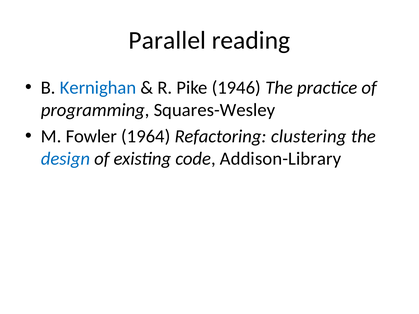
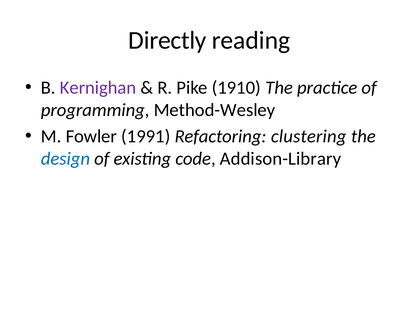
Parallel: Parallel -> Directly (167, 41)
Kernighan colour: blue -> purple (98, 88)
1946: 1946 -> 1910 (236, 88)
Squares-Wesley: Squares-Wesley -> Method-Wesley (215, 110)
1964: 1964 -> 1991 (146, 136)
